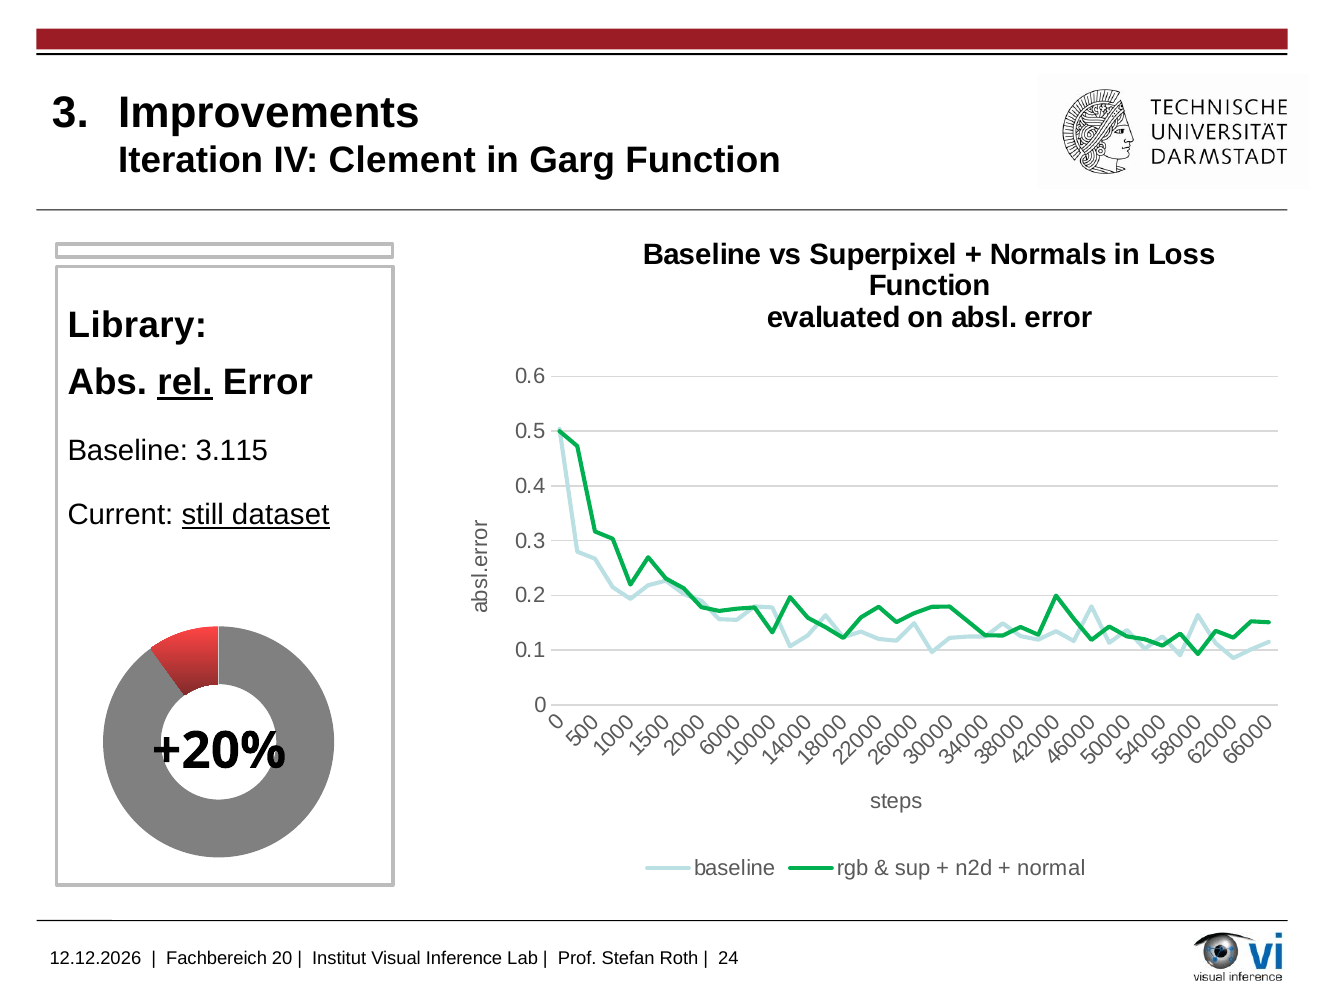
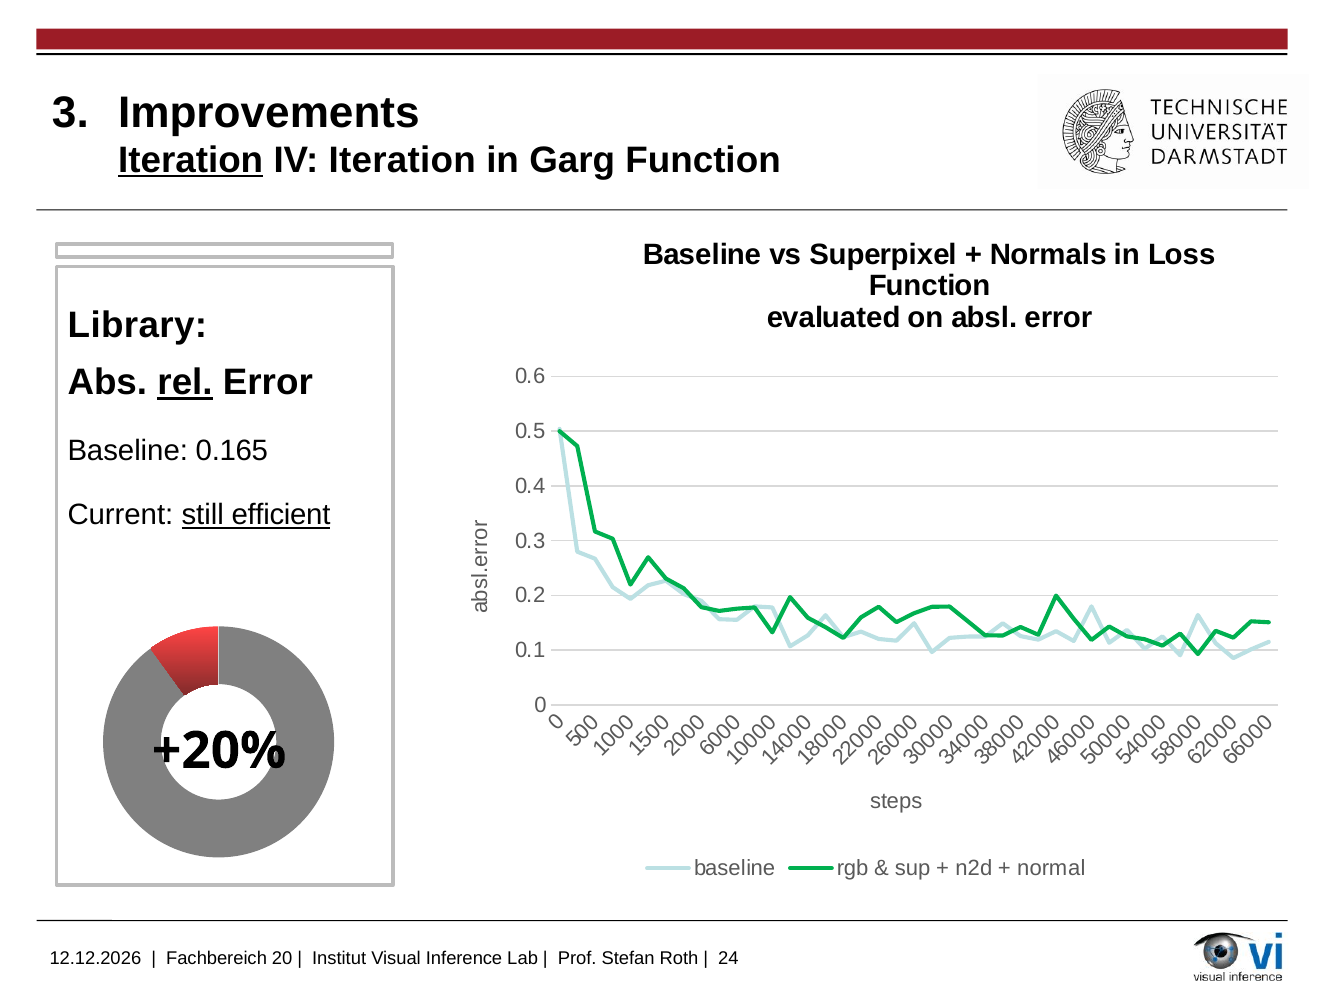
Iteration underline: none -> present (191, 160)
IV Clement: Clement -> Iteration (402, 160)
3.115: 3.115 -> 0.165 (232, 451)
dataset: dataset -> efficient (281, 515)
